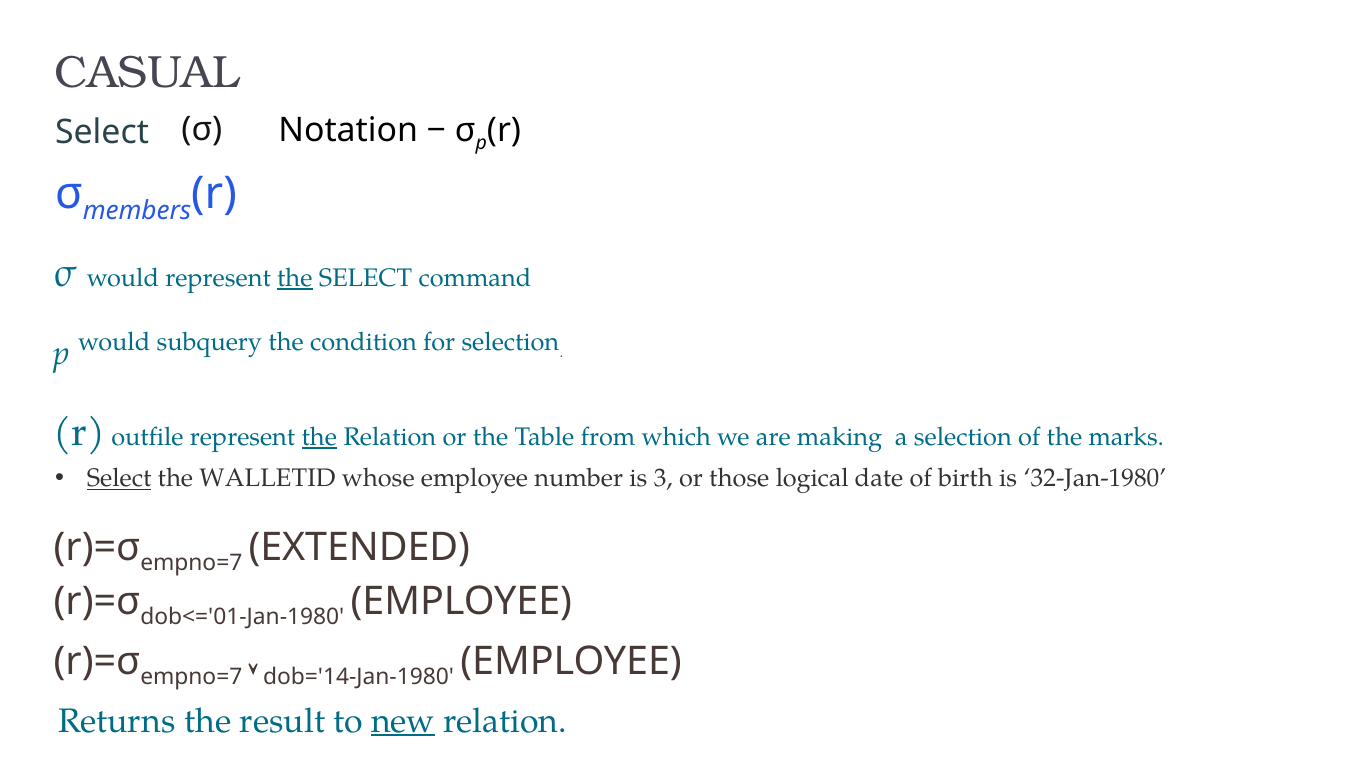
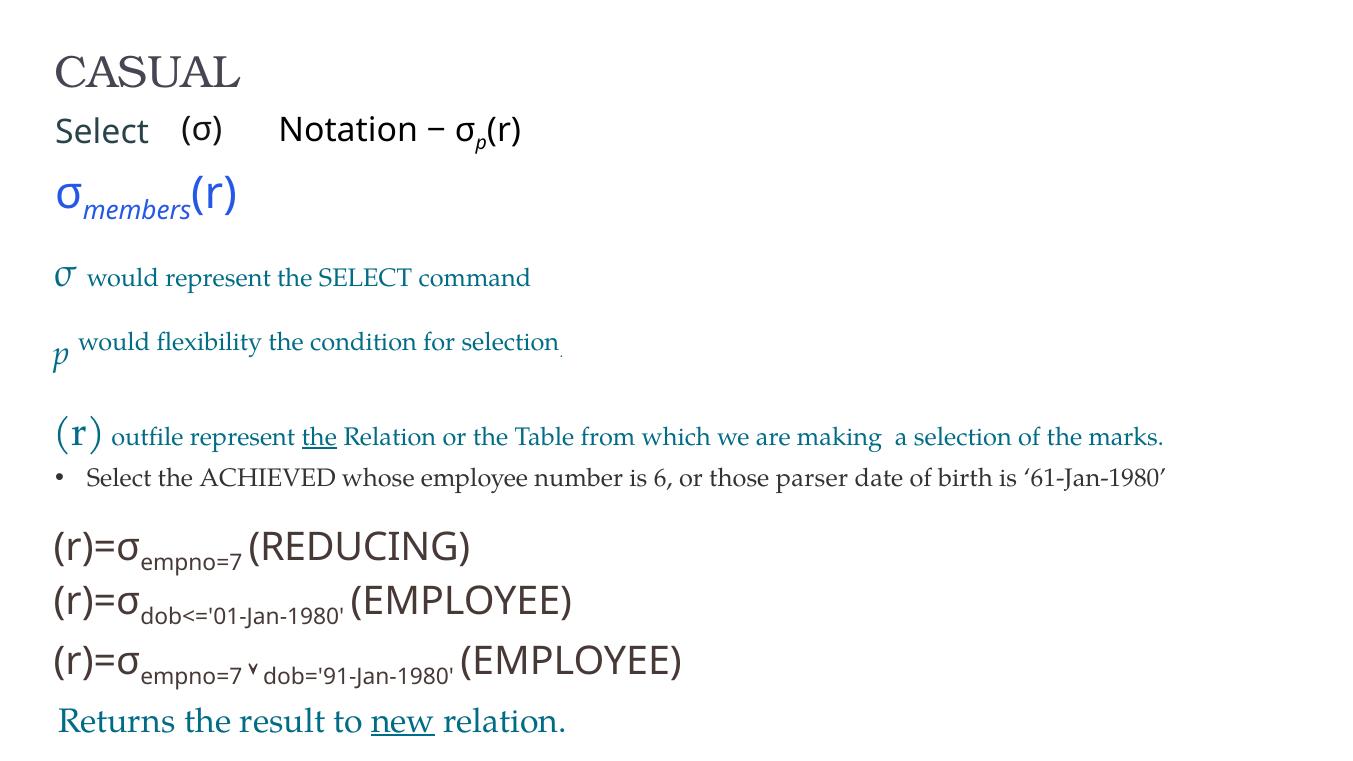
the underline: present -> none (295, 278)
subquery: subquery -> flexibility (209, 342)
Select underline: present -> none (119, 479)
WALLETID: WALLETID -> ACHIEVED (268, 479)
3: 3 -> 6 (663, 479)
logical: logical -> parser (812, 479)
32-Jan-1980: 32-Jan-1980 -> 61-Jan-1980 (1095, 479)
EXTENDED: EXTENDED -> REDUCING (359, 548)
dob='14-Jan-1980: dob='14-Jan-1980 -> dob='91-Jan-1980 (359, 677)
